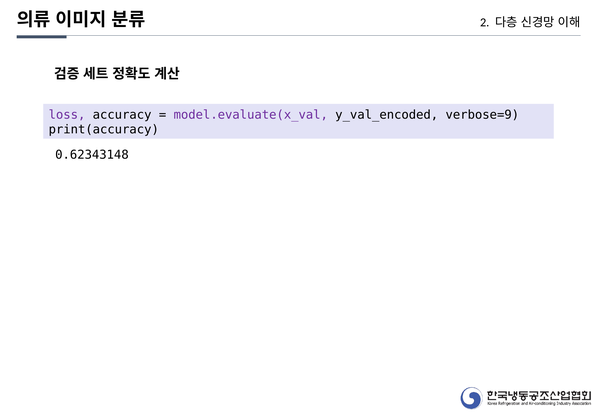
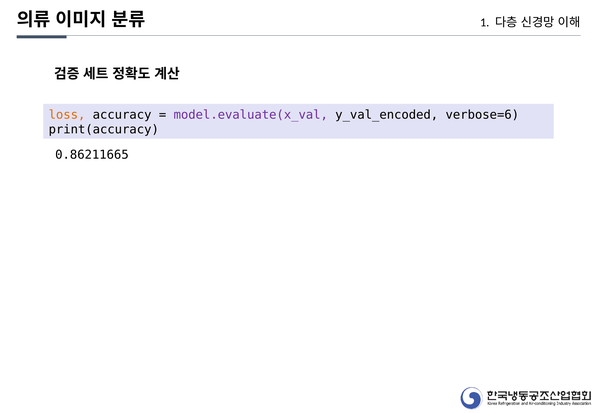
2: 2 -> 1 (485, 23)
loss colour: purple -> orange (67, 115)
verbose=9: verbose=9 -> verbose=6 (482, 115)
0.62343148: 0.62343148 -> 0.86211665 (92, 155)
